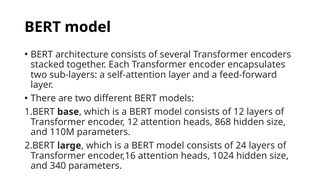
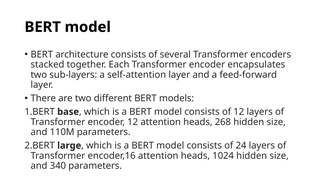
868: 868 -> 268 (223, 122)
